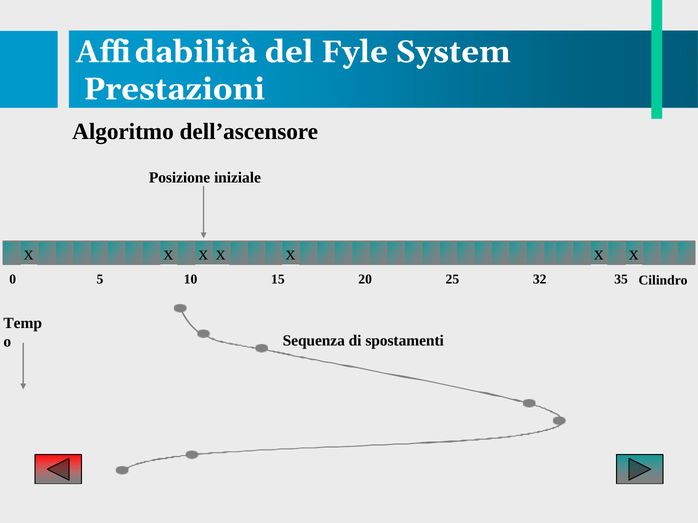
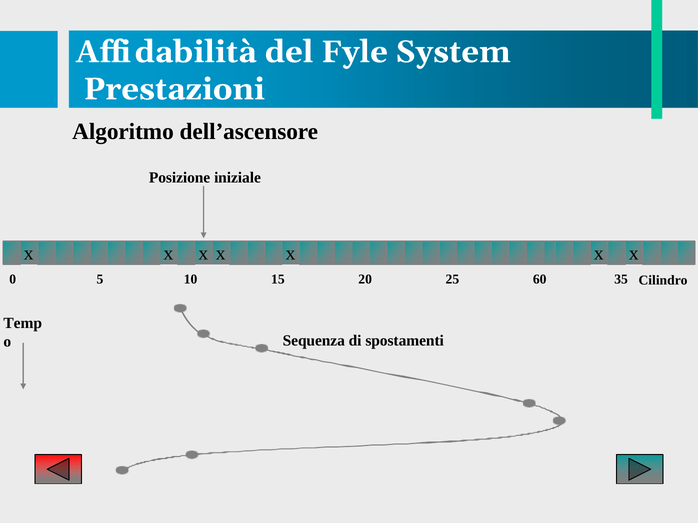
32: 32 -> 60 (540, 280)
